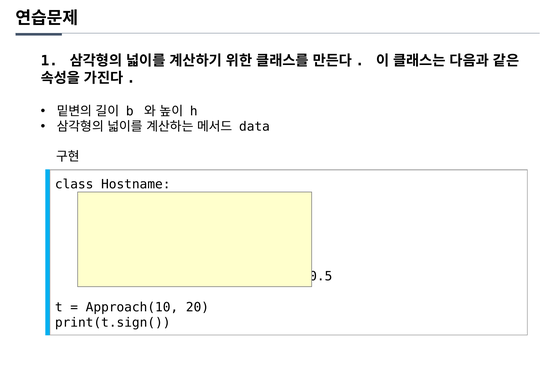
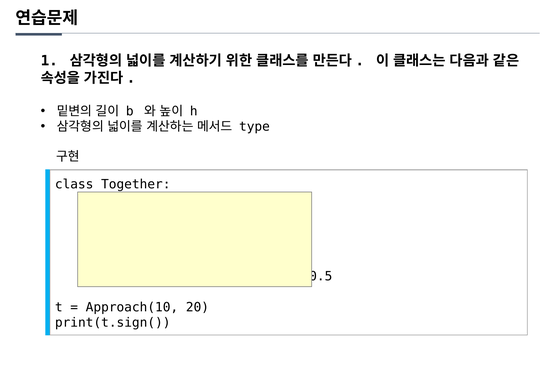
data: data -> type (254, 127)
Hostname: Hostname -> Together (136, 184)
